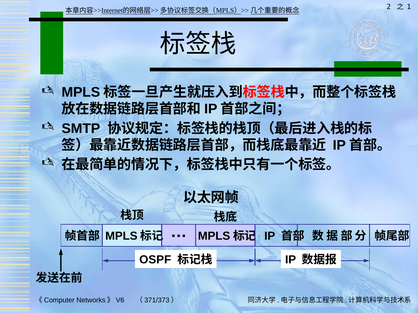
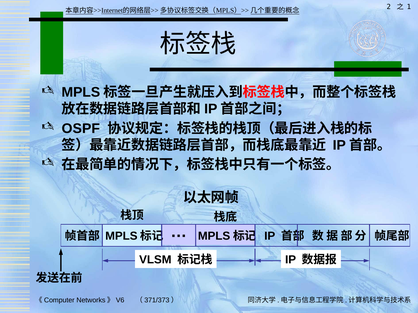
SMTP: SMTP -> OSPF (81, 129)
OSPF: OSPF -> VLSM (155, 260)
